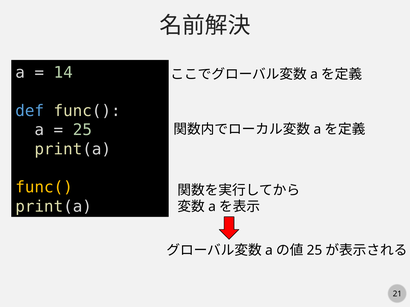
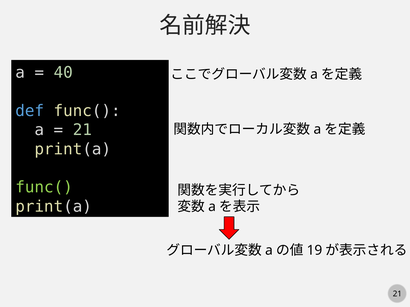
14: 14 -> 40 (63, 73)
25: 25 -> 21 (82, 130)
func( colour: yellow -> light green (44, 188)
25: 25 -> 19 (314, 251)
